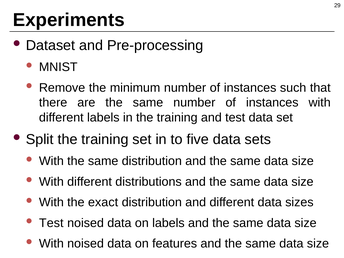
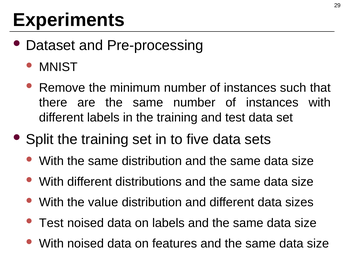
exact: exact -> value (103, 202)
